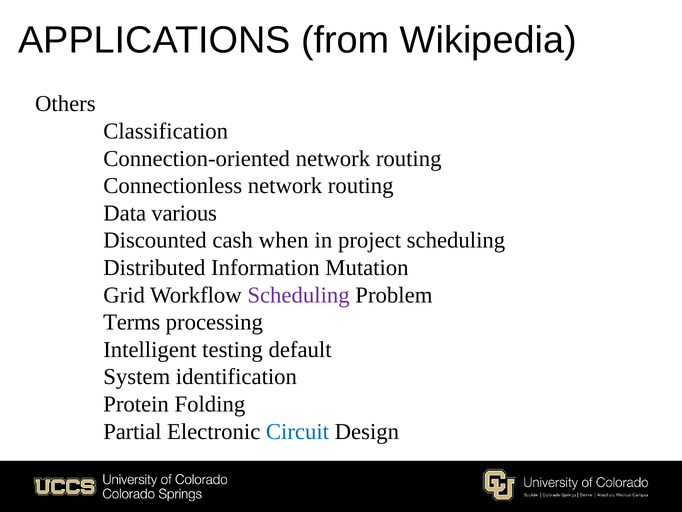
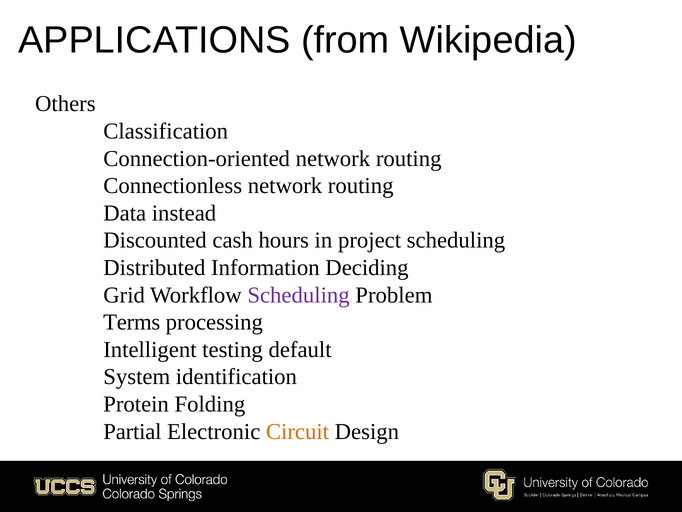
various: various -> instead (184, 213)
when: when -> hours (284, 240)
Mutation: Mutation -> Deciding (367, 267)
Circuit colour: blue -> orange (297, 431)
